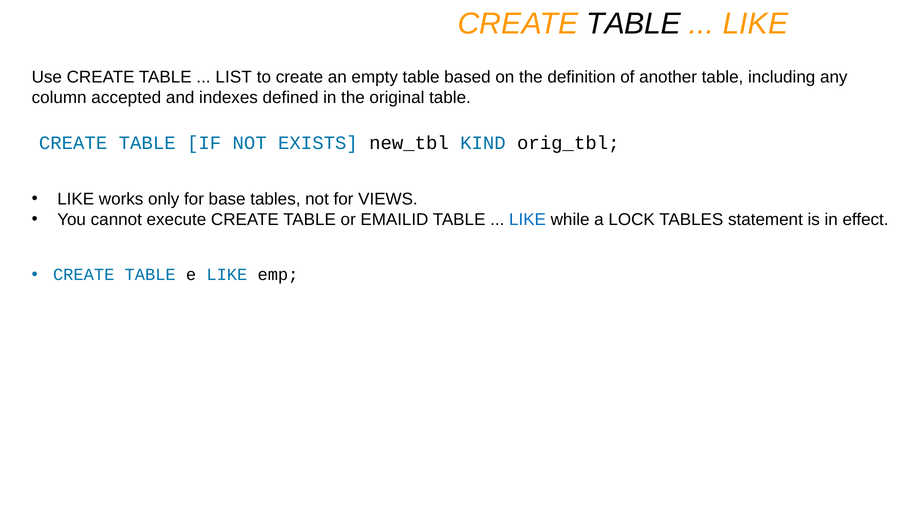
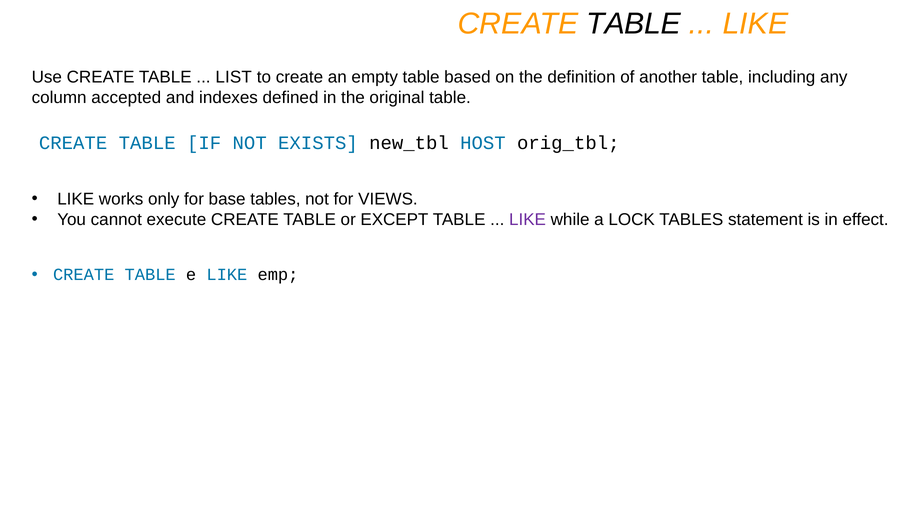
KIND: KIND -> HOST (483, 143)
EMAILID: EMAILID -> EXCEPT (394, 220)
LIKE colour: blue -> purple (528, 220)
